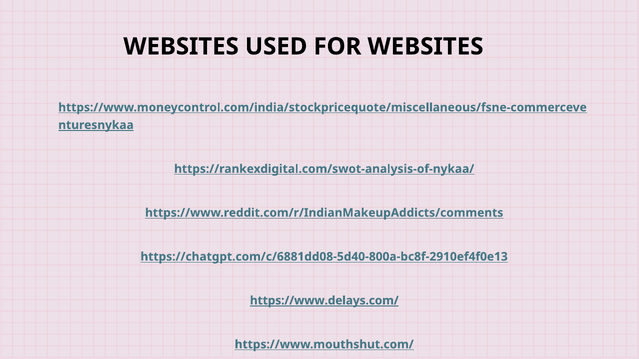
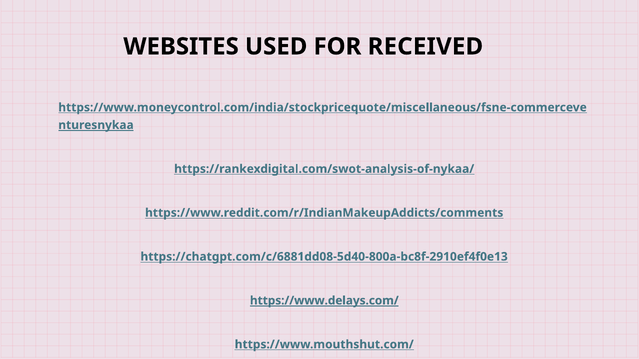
FOR WEBSITES: WEBSITES -> RECEIVED (425, 47)
